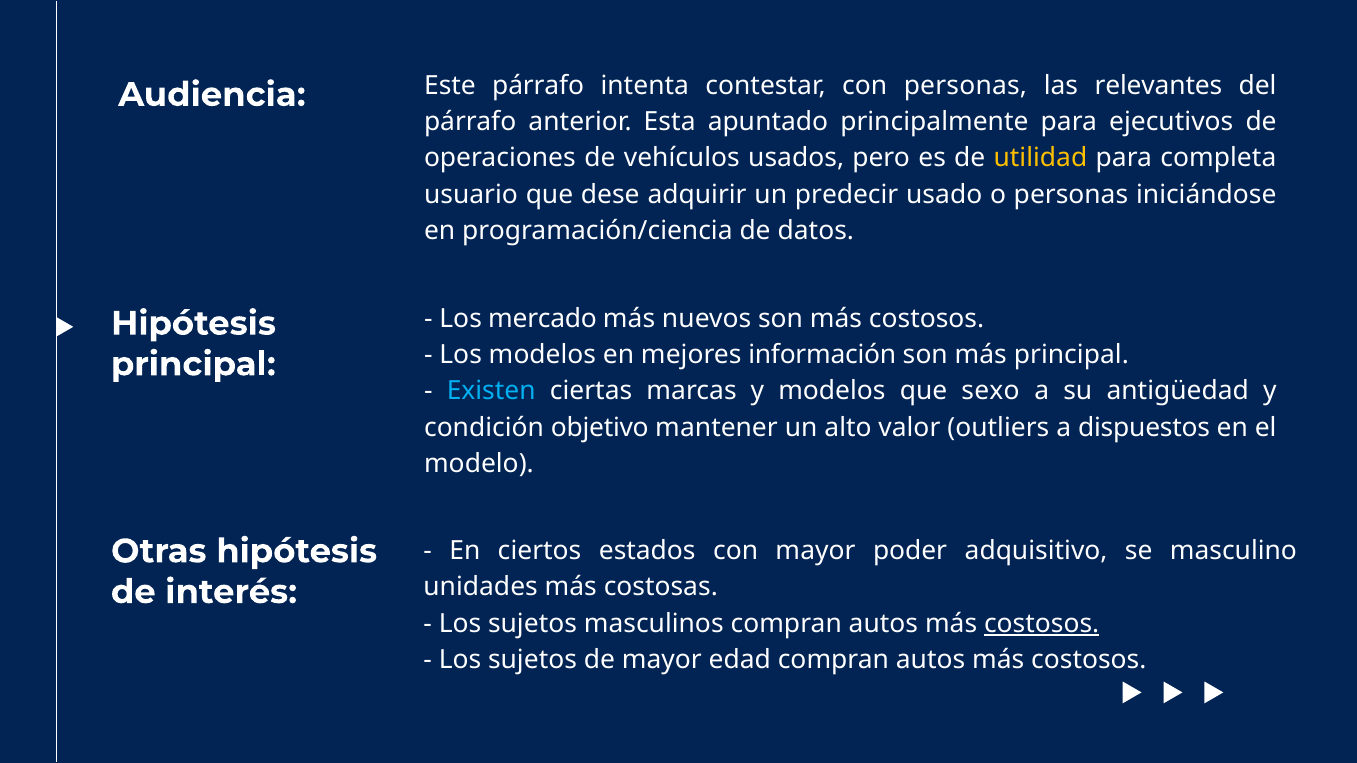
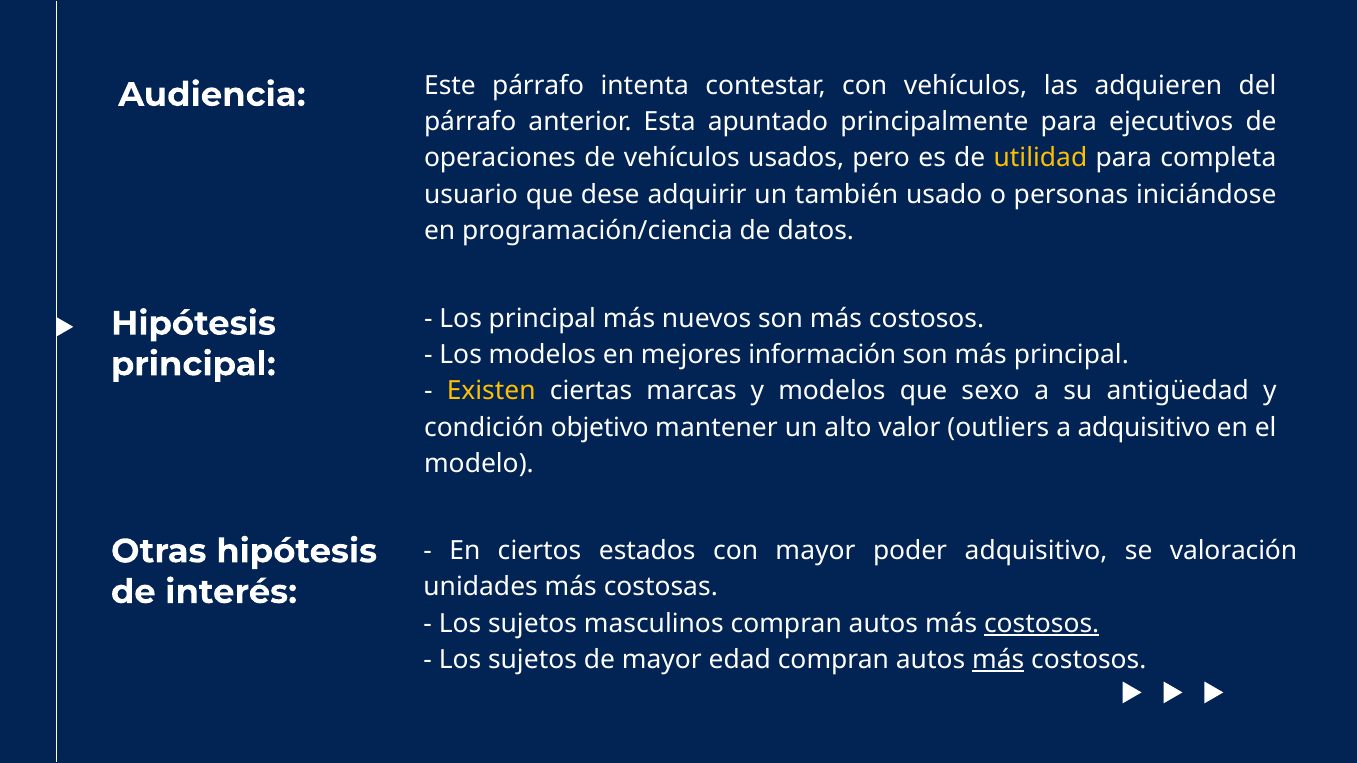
con personas: personas -> vehículos (965, 85)
relevantes: relevantes -> adquieren (1158, 85)
predecir: predecir -> también (847, 195)
Los mercado: mercado -> principal (542, 318)
Existen colour: light blue -> yellow (491, 391)
a dispuestos: dispuestos -> adquisitivo (1144, 428)
masculino: masculino -> valoración (1233, 551)
más underline: none -> present (998, 660)
